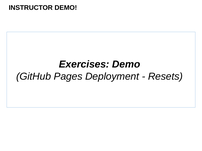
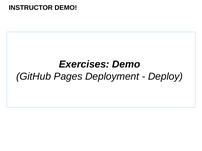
Resets: Resets -> Deploy (165, 77)
